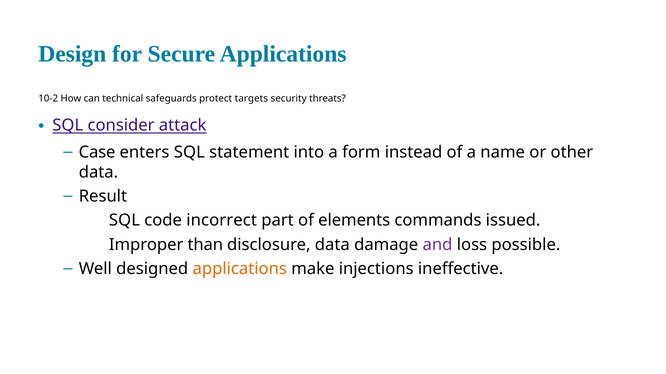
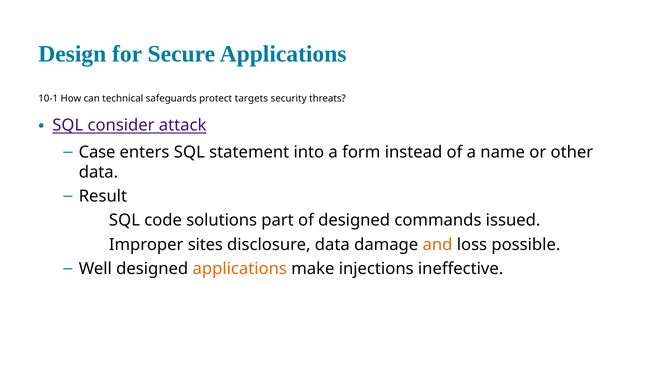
10-2: 10-2 -> 10-1 (48, 99)
incorrect: incorrect -> solutions (222, 221)
of elements: elements -> designed (354, 221)
than: than -> sites (205, 245)
and colour: purple -> orange (438, 245)
